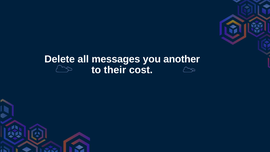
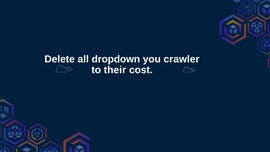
messages: messages -> dropdown (116, 59)
another: another -> crawler (182, 59)
